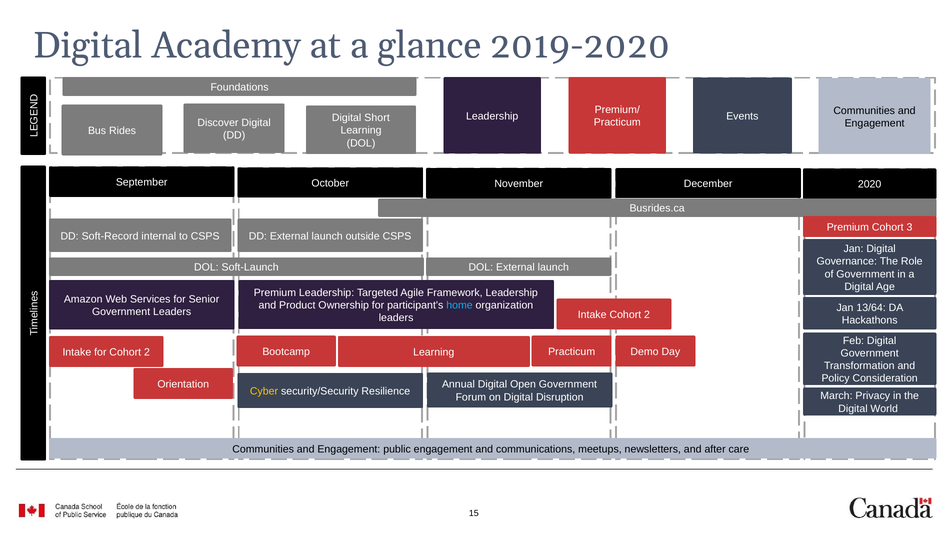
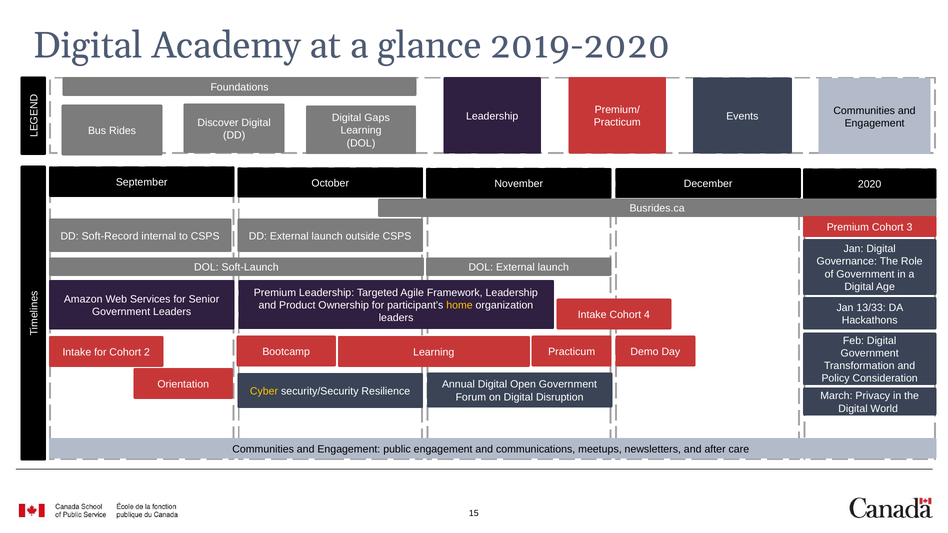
Short: Short -> Gaps (377, 118)
home colour: light blue -> yellow (459, 305)
13/64: 13/64 -> 13/33 (871, 308)
Intake Cohort 2: 2 -> 4 (647, 315)
